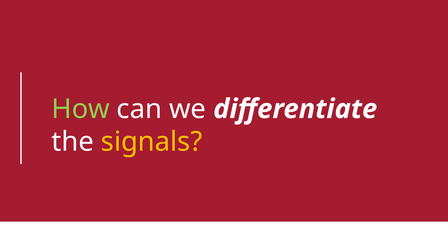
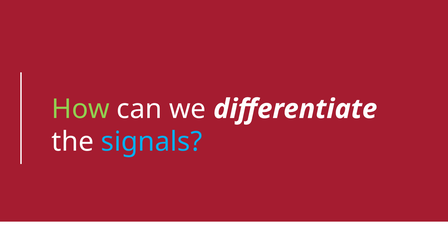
signals colour: yellow -> light blue (152, 142)
